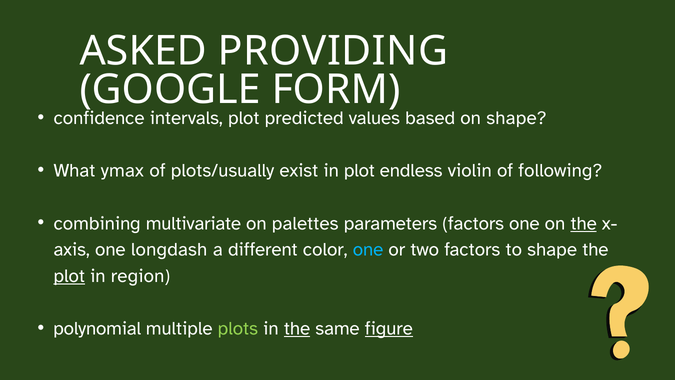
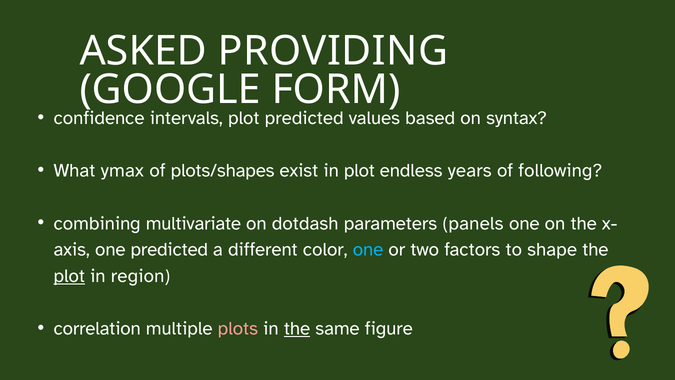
on shape: shape -> syntax (517, 118)
plots/usually: plots/usually -> plots/shapes (223, 171)
violin: violin -> years (470, 171)
palettes: palettes -> dotdash (305, 223)
parameters factors: factors -> panels (473, 223)
the underline: present -> none (584, 223)
one longdash: longdash -> predicted (169, 249)
polynomial: polynomial -> correlation (97, 328)
plots colour: light green -> pink (238, 328)
figure underline: present -> none (389, 328)
